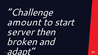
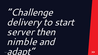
amount: amount -> delivery (24, 22)
broken: broken -> nimble (22, 42)
